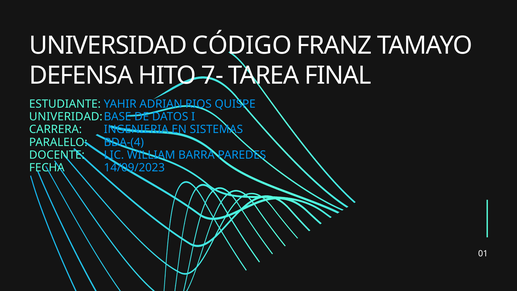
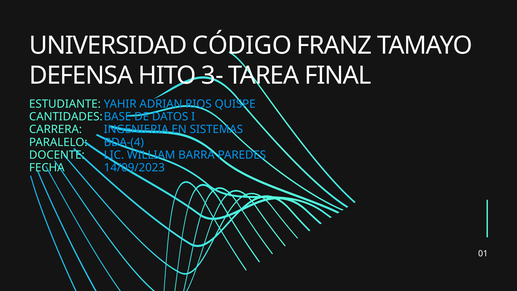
7-: 7- -> 3- (212, 76)
UNIVERIDAD: UNIVERIDAD -> CANTIDADES (66, 117)
